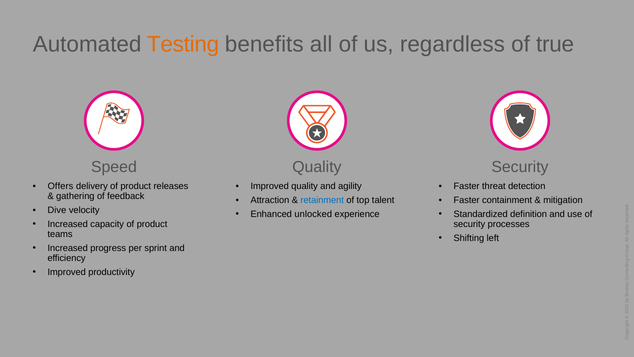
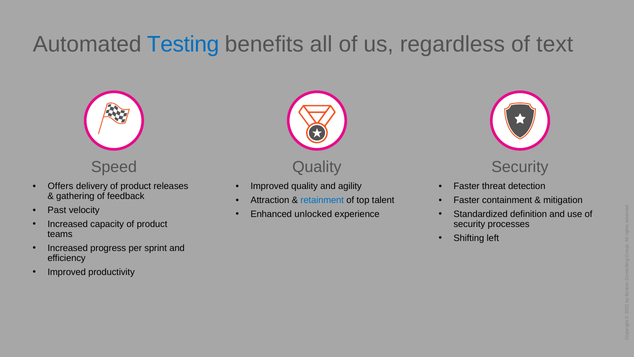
Testing colour: orange -> blue (183, 44)
true: true -> text (555, 44)
Dive: Dive -> Past (57, 210)
